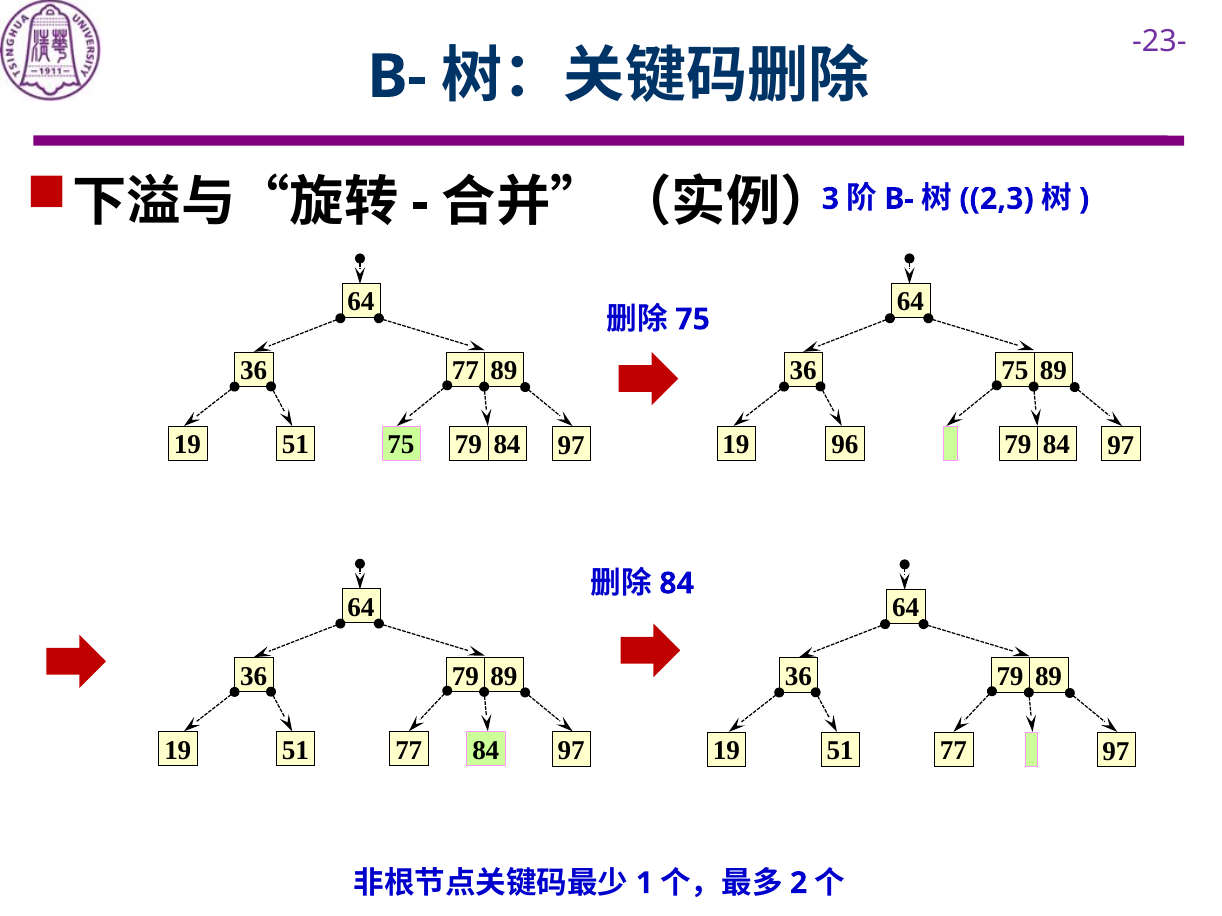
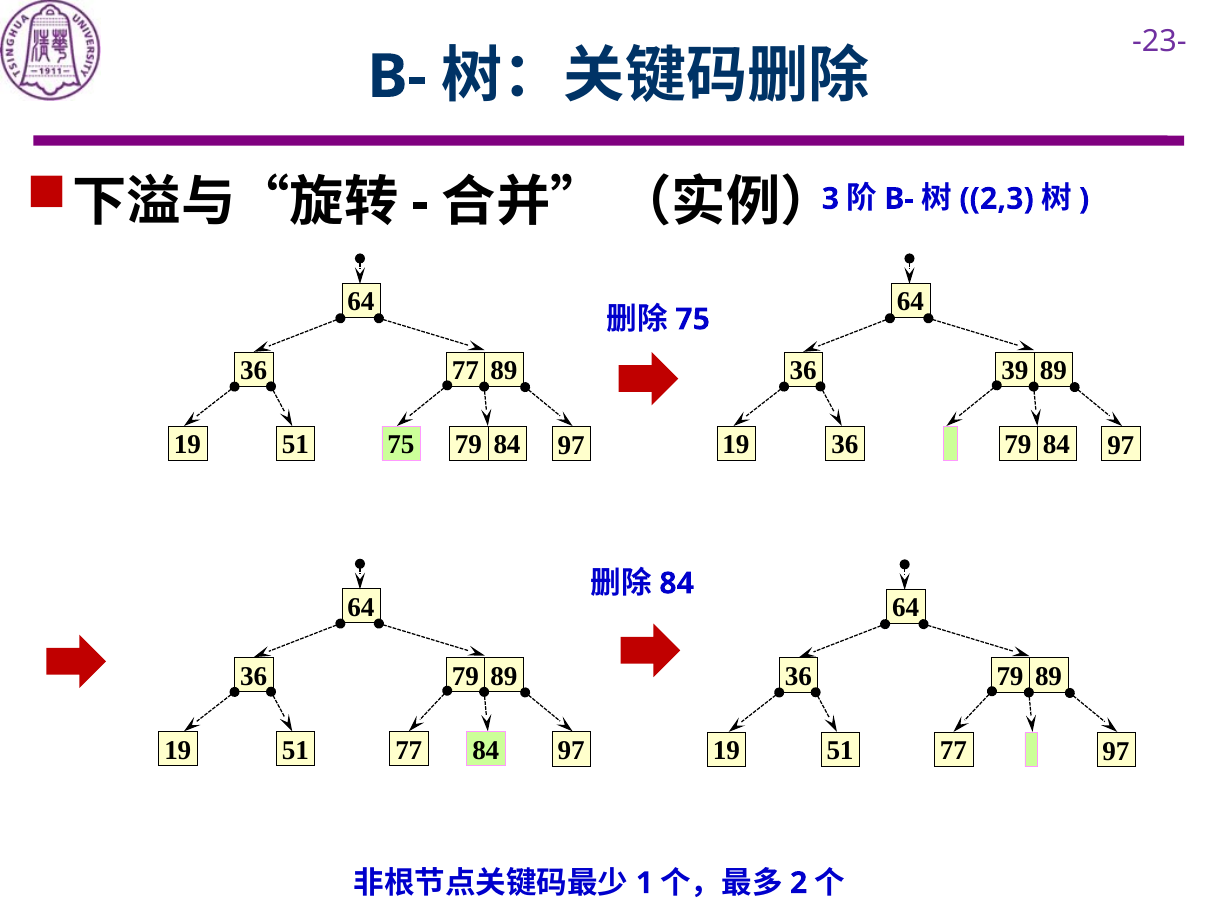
36 75: 75 -> 39 (1015, 371)
19 96: 96 -> 36 (845, 445)
